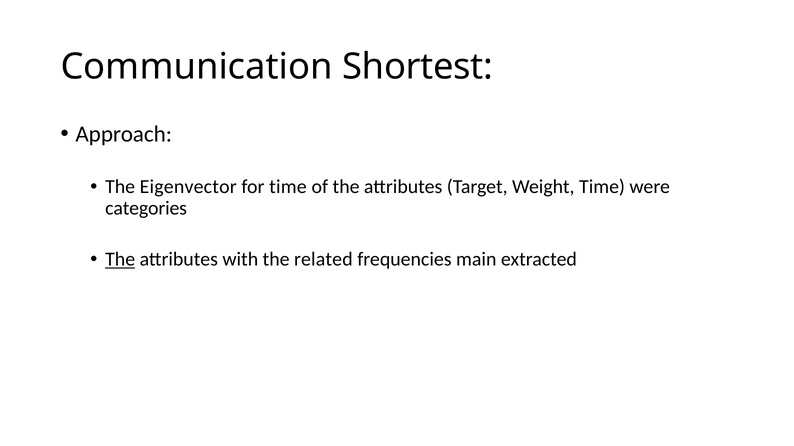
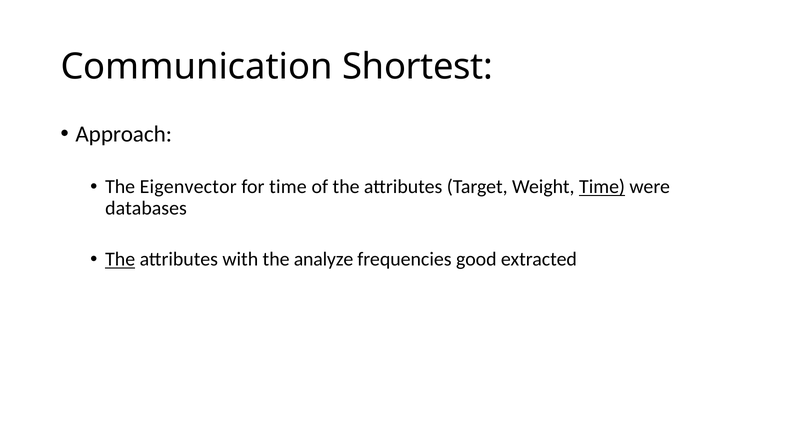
Time underline: none -> present (602, 187)
categories: categories -> databases (146, 209)
related: related -> analyze (324, 260)
main: main -> good (476, 260)
